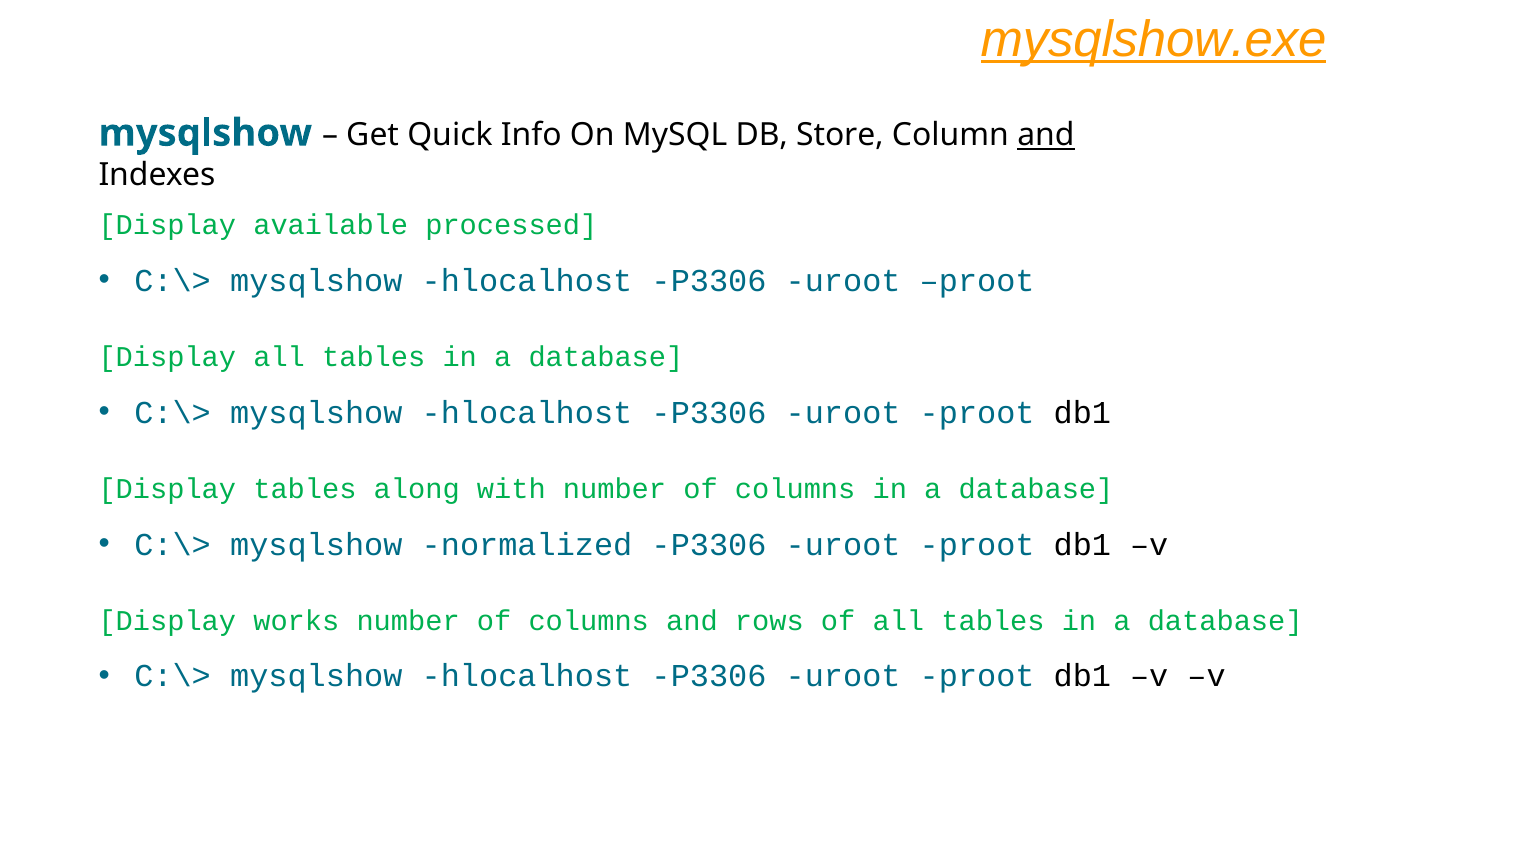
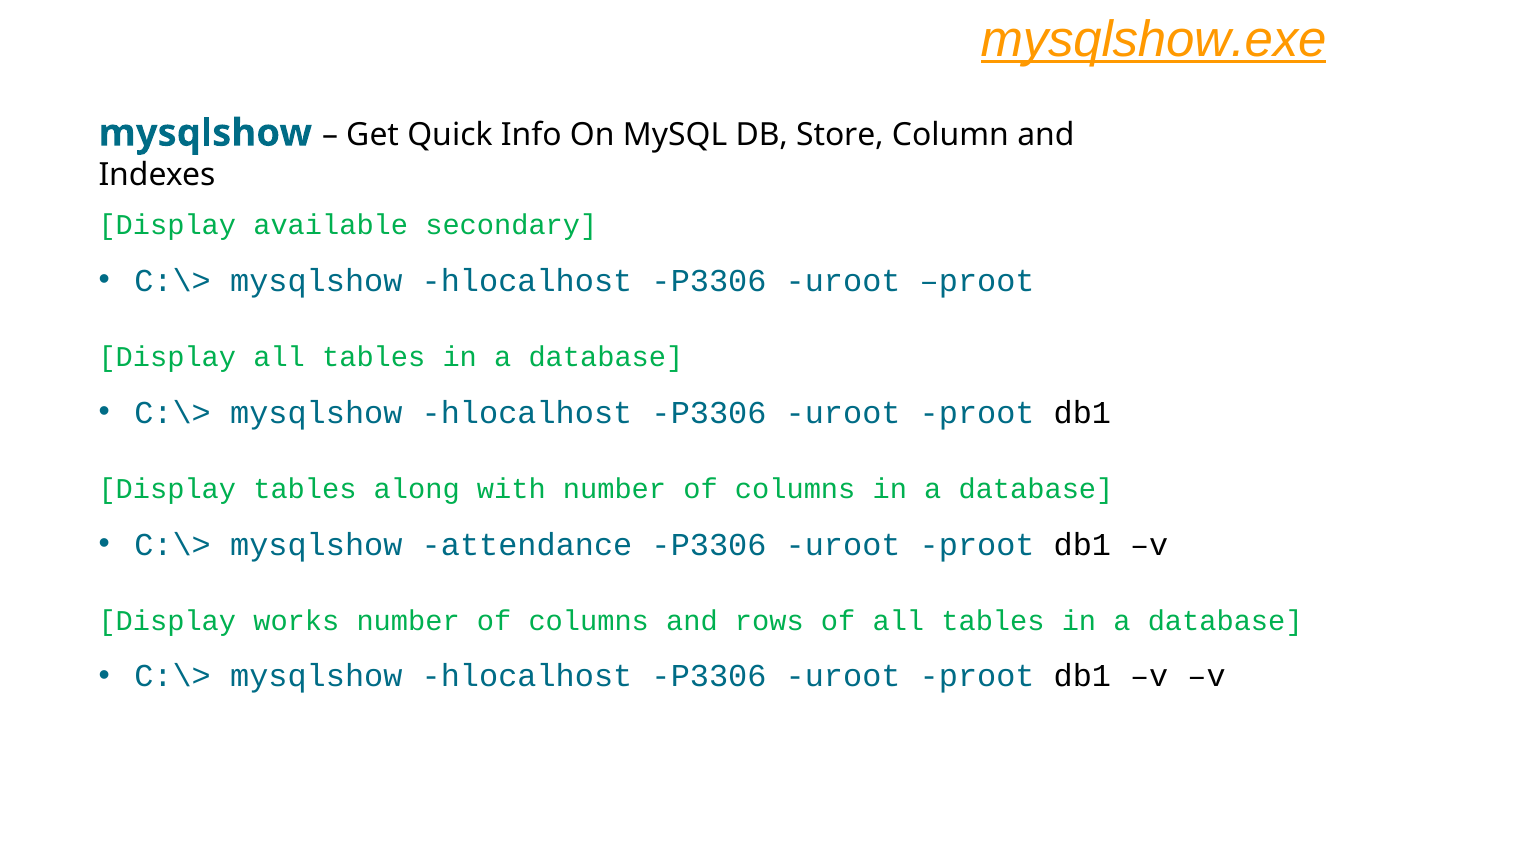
and underline: present -> none (1046, 135)
processed: processed -> secondary (511, 225)
normalized: normalized -> attendance (527, 545)
